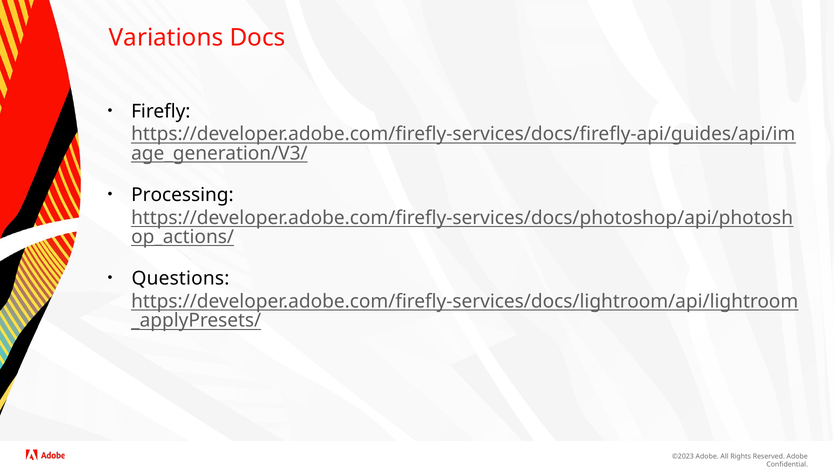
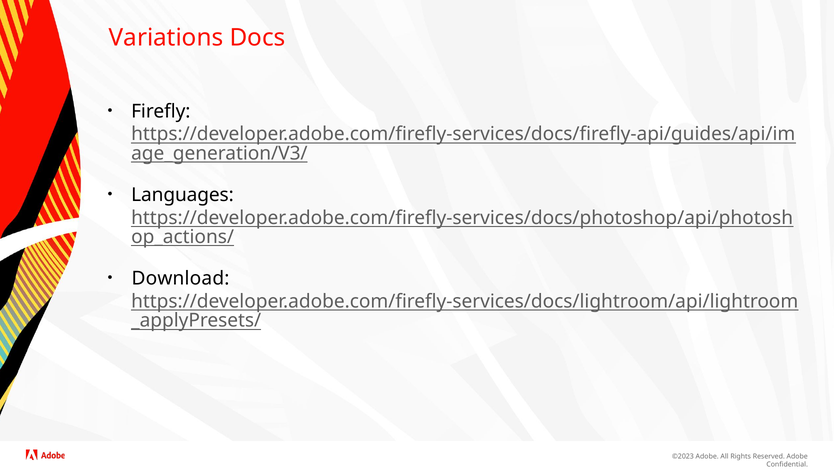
Processing: Processing -> Languages (182, 195)
Questions: Questions -> Download (180, 279)
